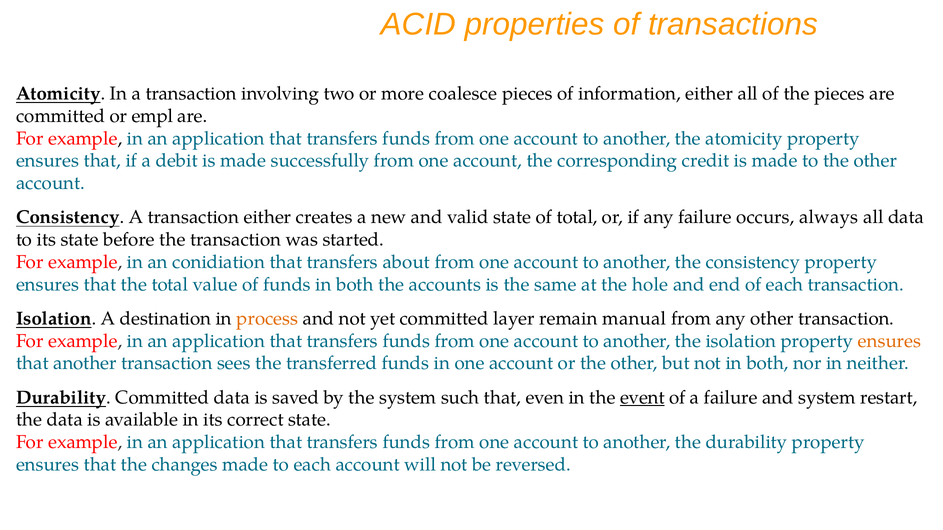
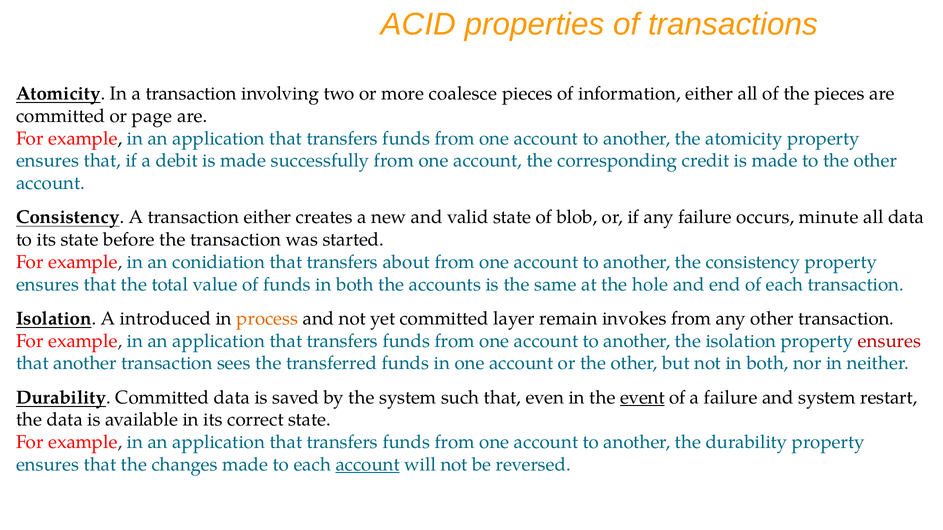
empl: empl -> page (152, 116)
of total: total -> blob (577, 217)
always: always -> minute (829, 217)
destination: destination -> introduced (165, 319)
manual: manual -> invokes (634, 319)
ensures colour: orange -> red (889, 341)
account underline: none -> present (368, 465)
